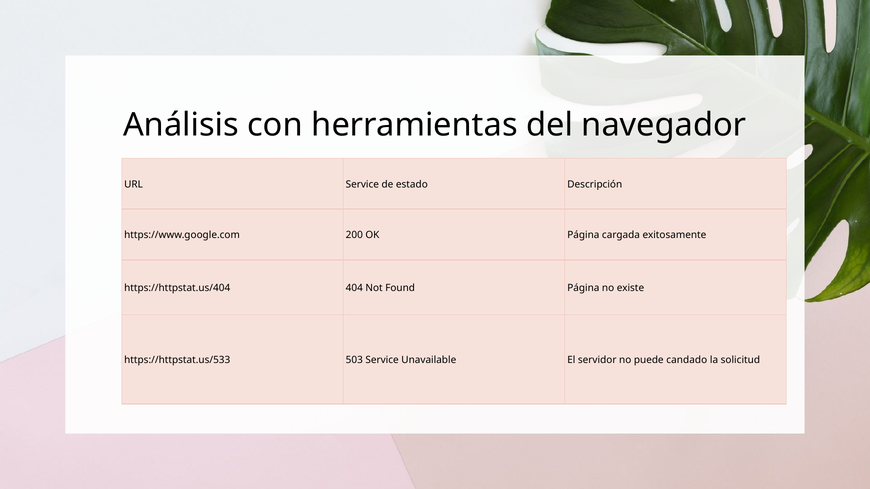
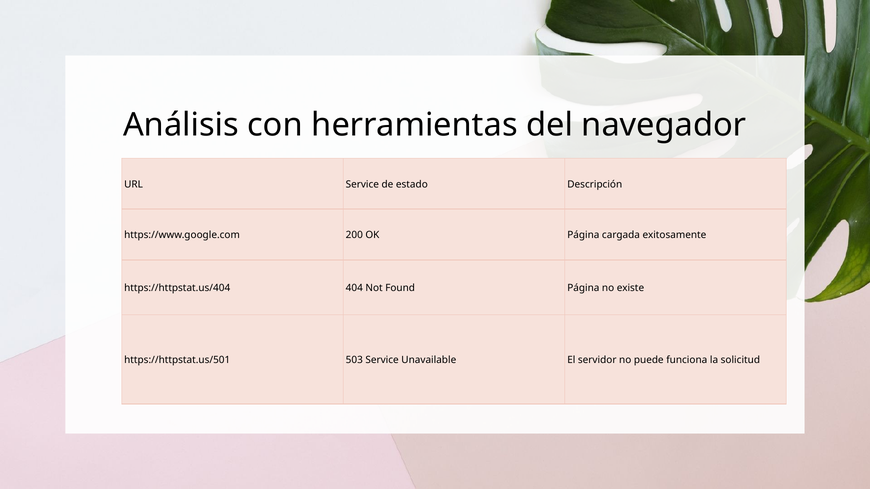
https://httpstat.us/533: https://httpstat.us/533 -> https://httpstat.us/501 (177, 360)
candado: candado -> funciona (687, 360)
